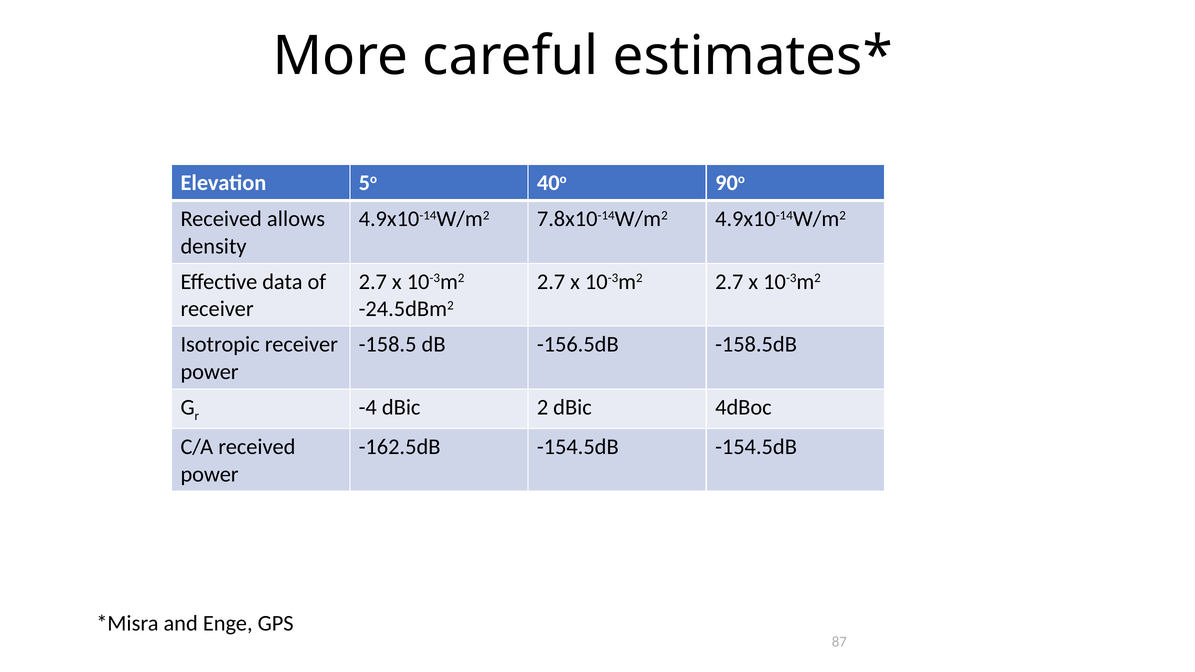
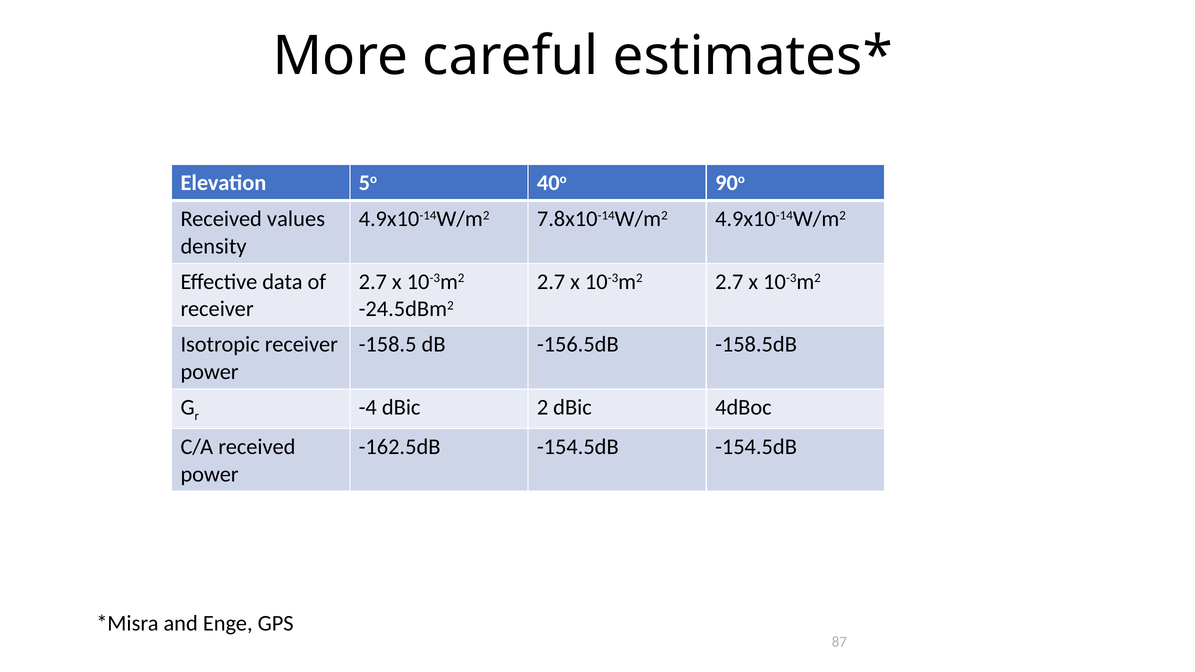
allows: allows -> values (296, 219)
